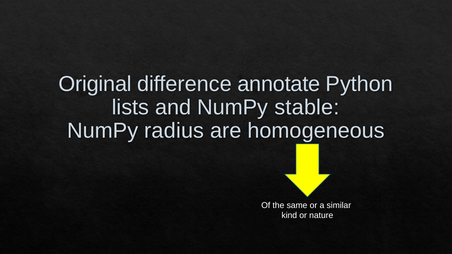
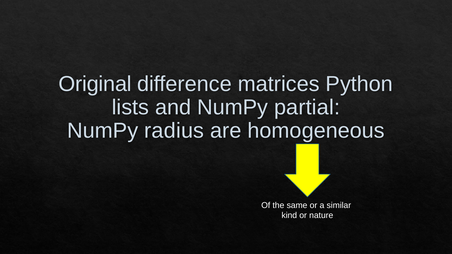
annotate: annotate -> matrices (279, 84)
stable: stable -> partial (307, 107)
